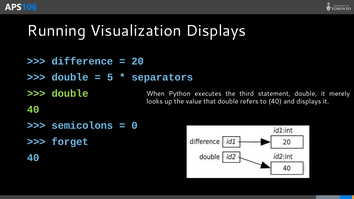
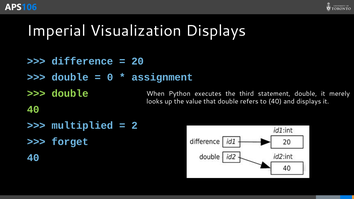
Running: Running -> Imperial (56, 31)
5: 5 -> 0 (110, 77)
separators: separators -> assignment (162, 77)
semicolons: semicolons -> multiplied (82, 126)
0: 0 -> 2 (135, 126)
